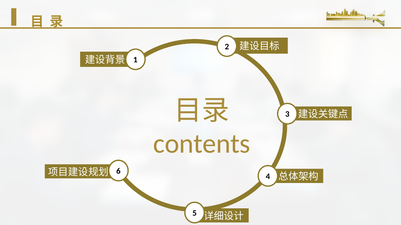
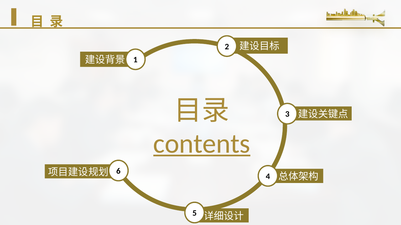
contents underline: none -> present (202, 144)
